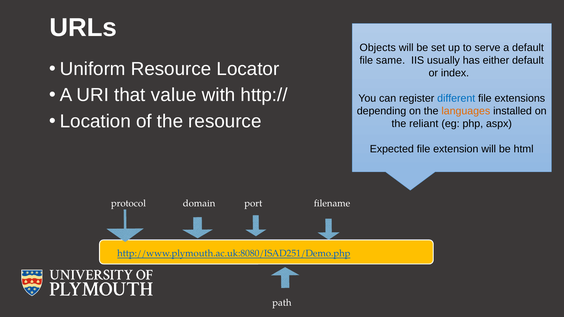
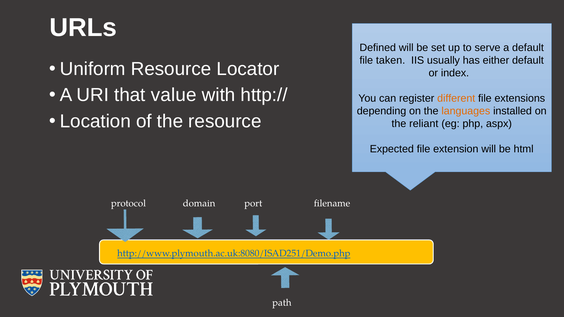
Objects: Objects -> Defined (378, 48)
same: same -> taken (391, 60)
different colour: blue -> orange (456, 98)
